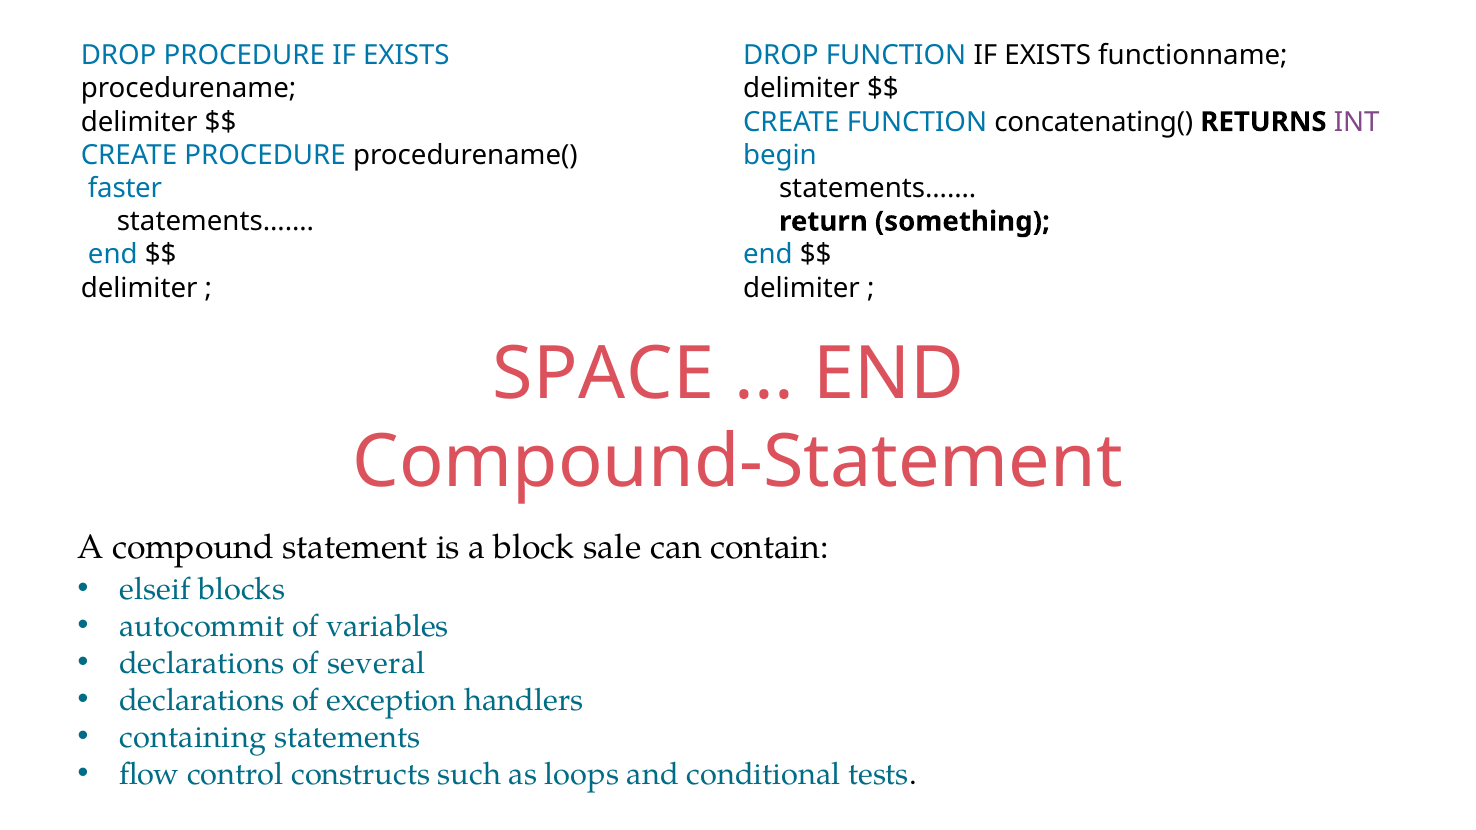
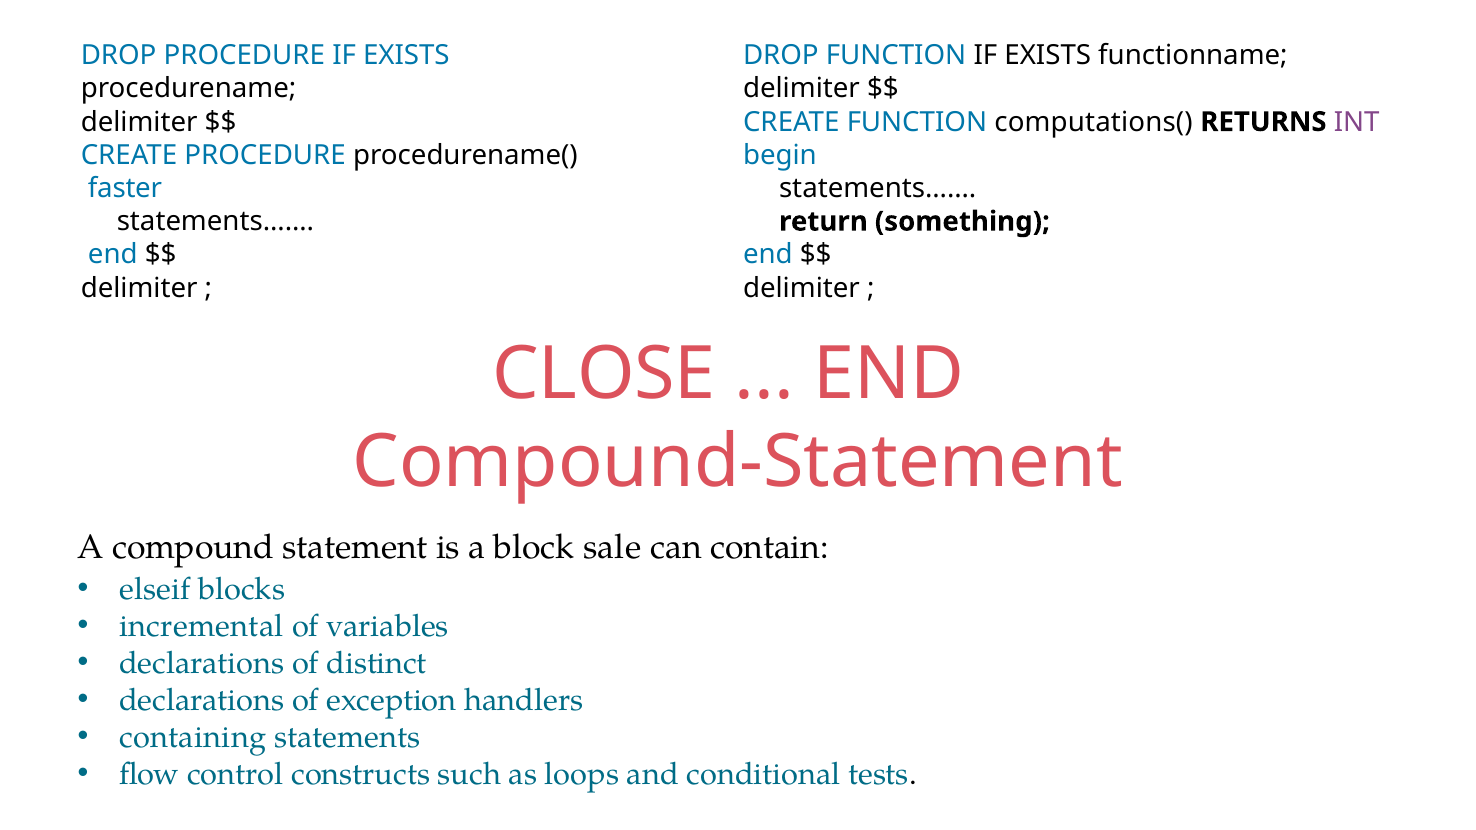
concatenating(: concatenating( -> computations( (1094, 122)
SPACE: SPACE -> CLOSE (604, 374)
autocommit: autocommit -> incremental (202, 626)
several: several -> distinct (377, 663)
